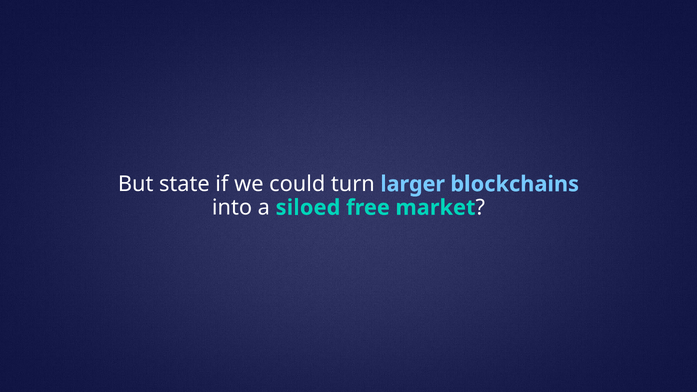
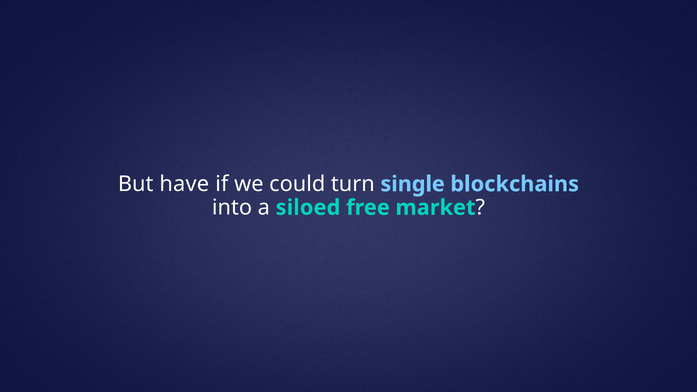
state: state -> have (184, 184)
larger: larger -> single (413, 184)
